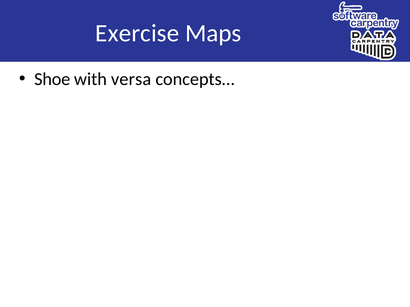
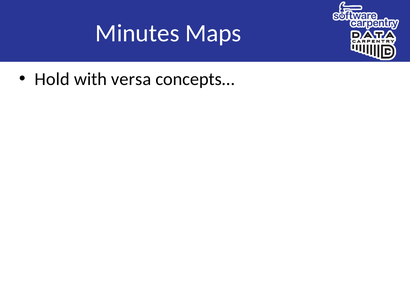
Exercise: Exercise -> Minutes (137, 33)
Shoe: Shoe -> Hold (52, 79)
